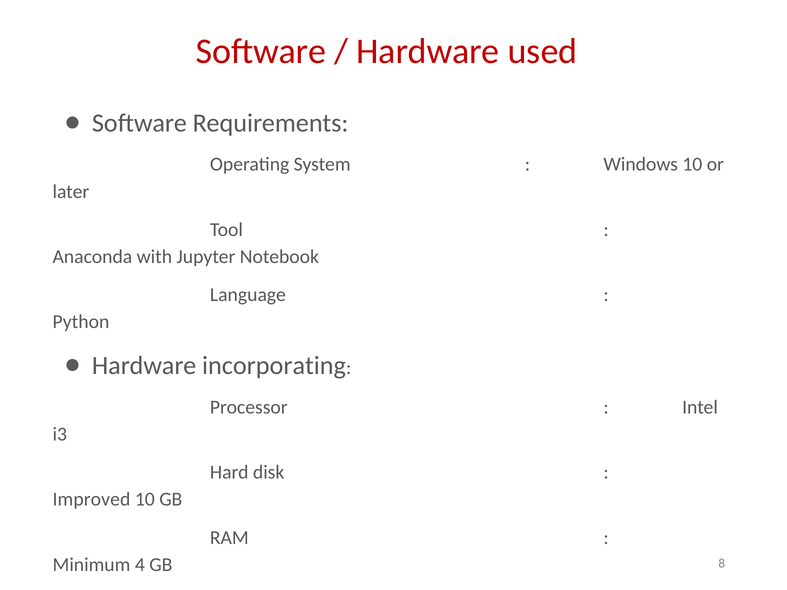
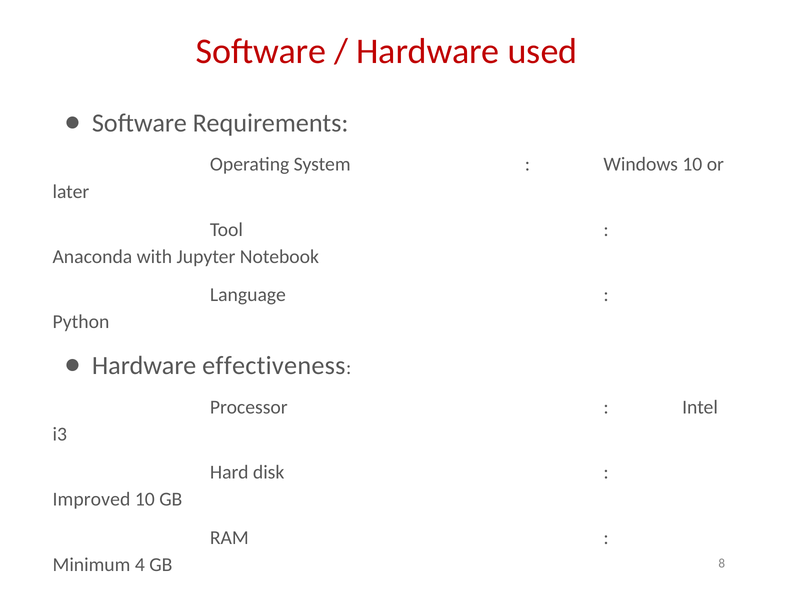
incorporating: incorporating -> effectiveness (274, 366)
